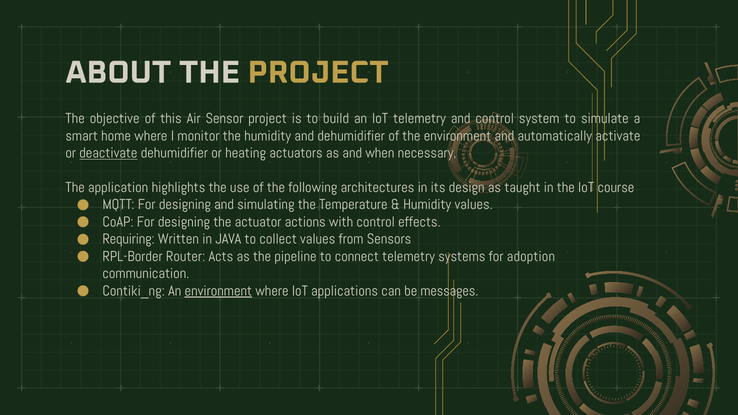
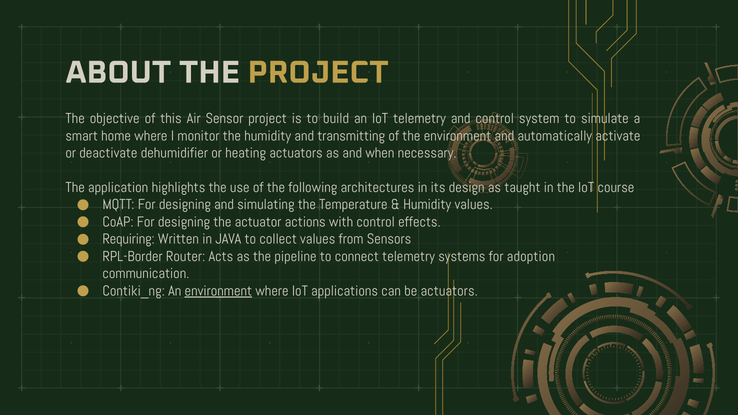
and dehumidifier: dehumidifier -> transmitting (351, 136)
deactivate underline: present -> none (108, 153)
be messages: messages -> actuators (449, 291)
